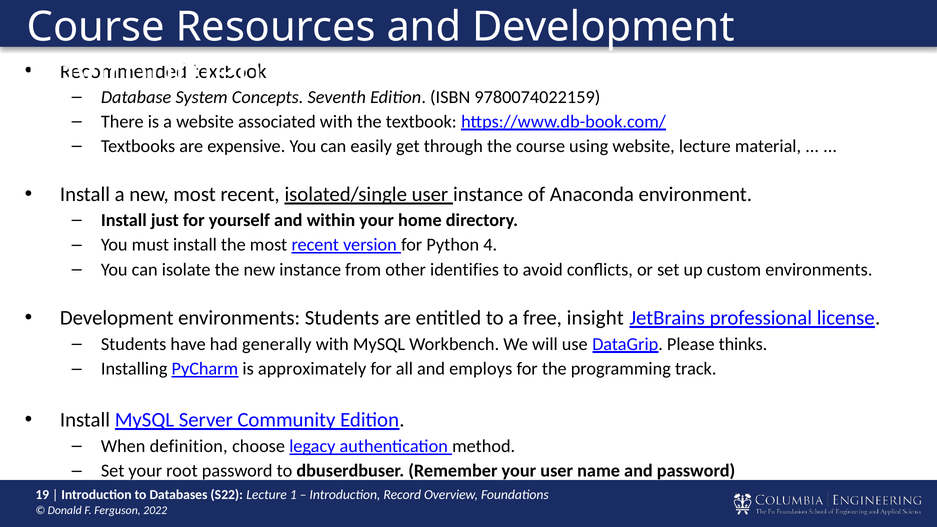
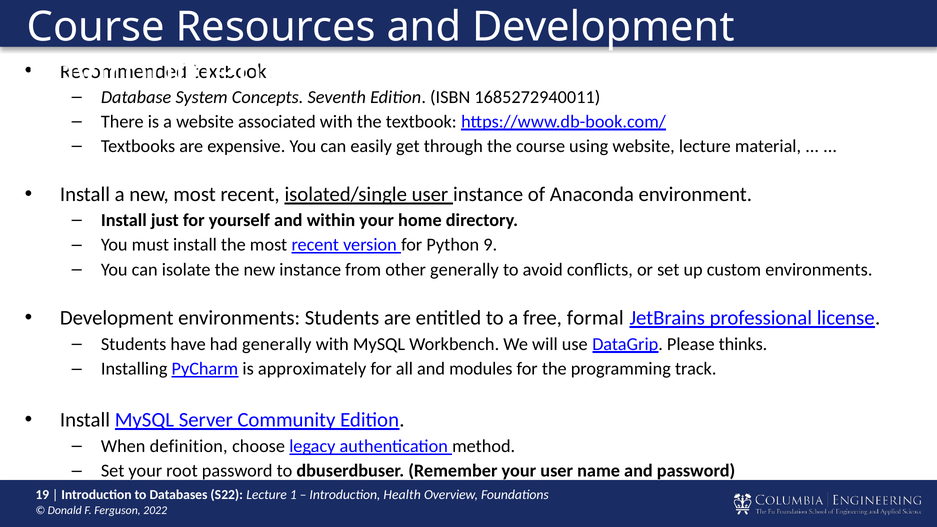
9780074022159: 9780074022159 -> 1685272940011 (537, 97)
4: 4 -> 9 (490, 245)
other identifies: identifies -> generally (464, 270)
insight: insight -> formal (595, 318)
employs: employs -> modules (481, 369)
Record: Record -> Health (402, 495)
